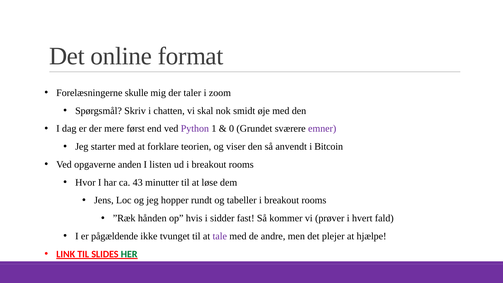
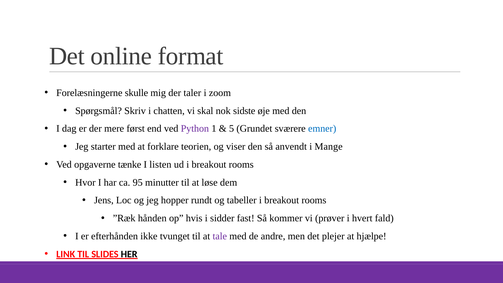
smidt: smidt -> sidste (244, 111)
0: 0 -> 5 (232, 129)
emner colour: purple -> blue (322, 129)
Bitcoin: Bitcoin -> Mange (329, 147)
anden: anden -> tænke (130, 165)
43: 43 -> 95 (138, 182)
pågældende: pågældende -> efterhånden (115, 236)
HER colour: green -> black (129, 254)
